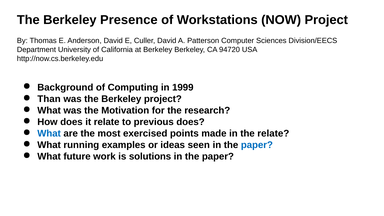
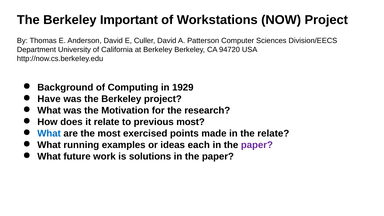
Presence: Presence -> Important (129, 20)
1999: 1999 -> 1929 (183, 87)
Than: Than -> Have (49, 99)
previous does: does -> most (191, 122)
seen: seen -> each (199, 145)
paper colour: blue -> purple (257, 145)
